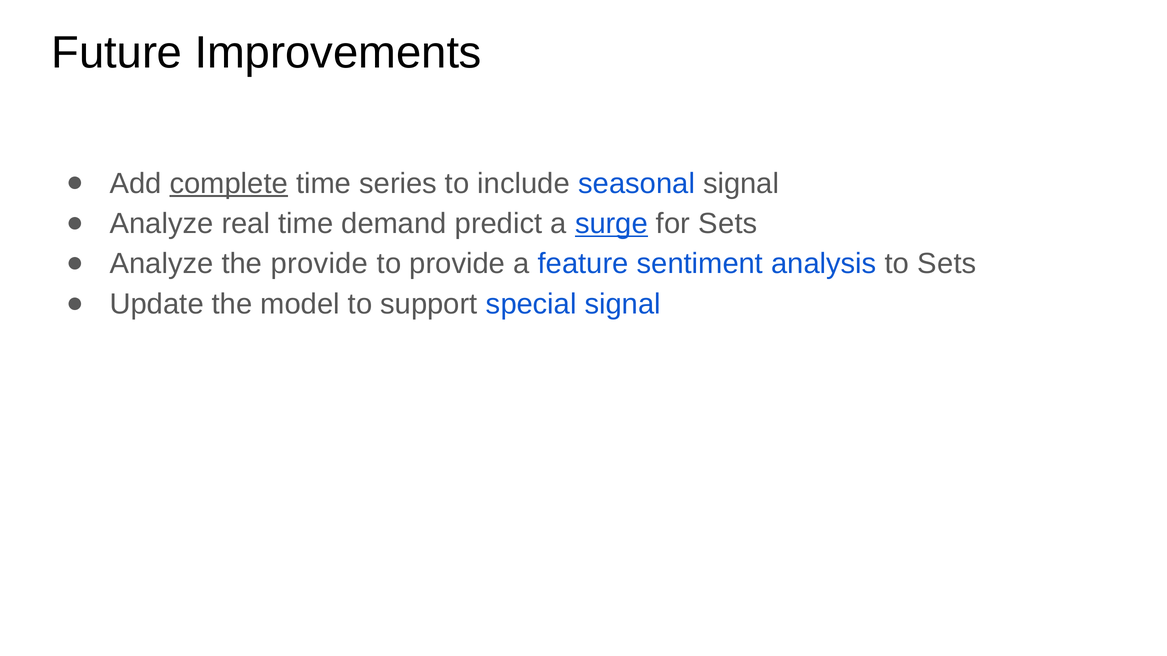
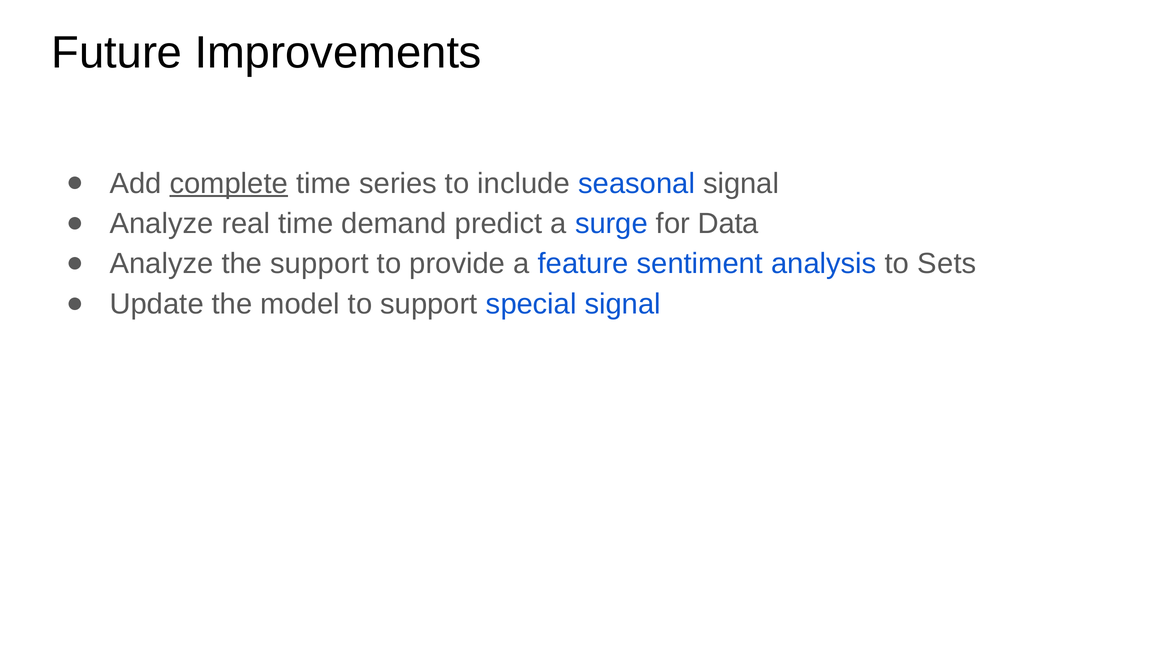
surge underline: present -> none (611, 224)
for Sets: Sets -> Data (728, 224)
the provide: provide -> support (319, 264)
